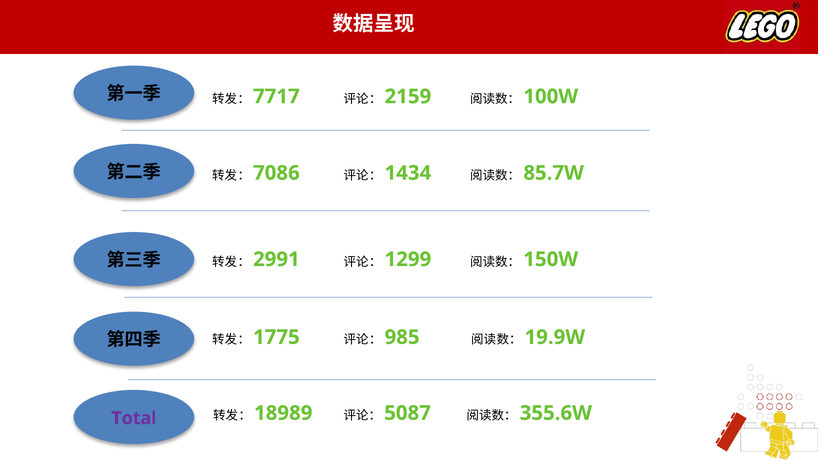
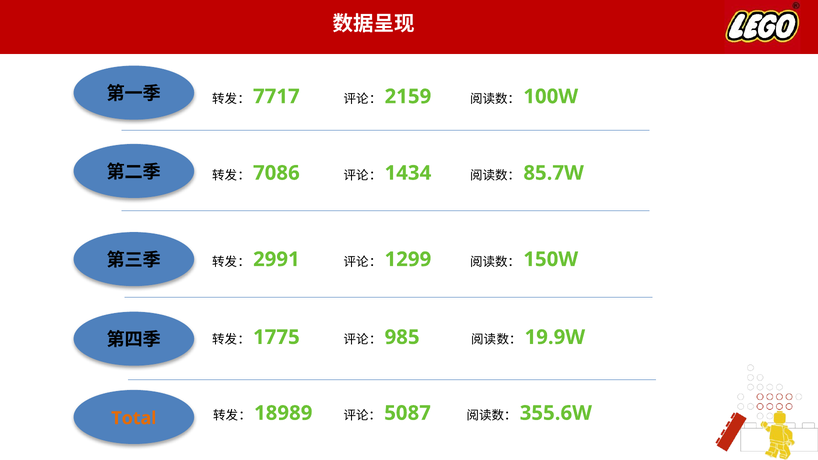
Total colour: purple -> orange (134, 418)
